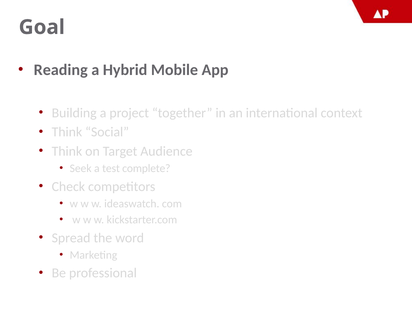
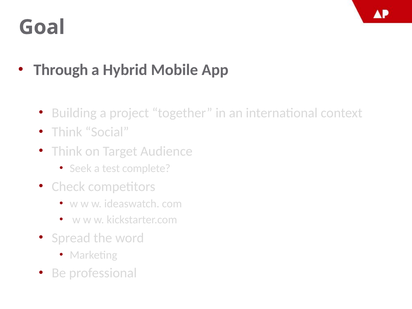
Reading: Reading -> Through (61, 70)
